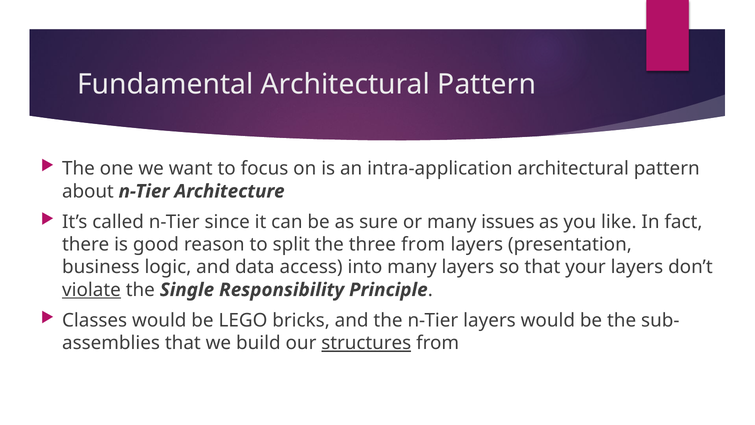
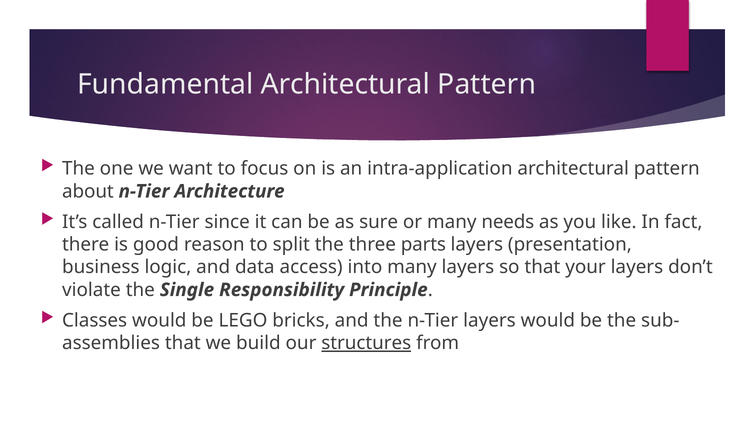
issues: issues -> needs (508, 222)
three from: from -> parts (423, 244)
violate underline: present -> none (91, 290)
